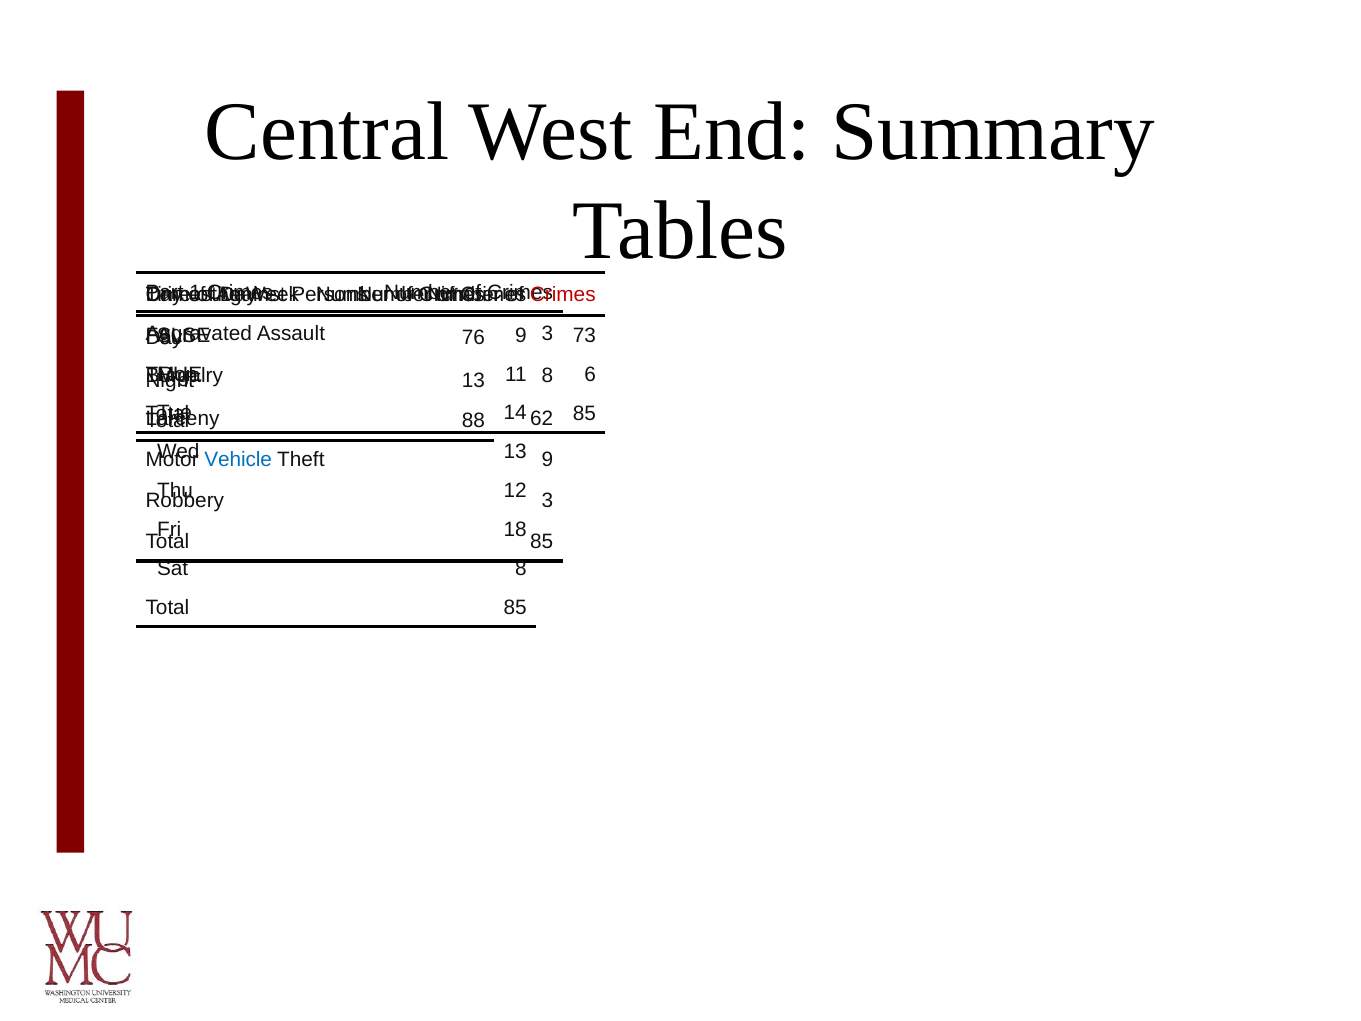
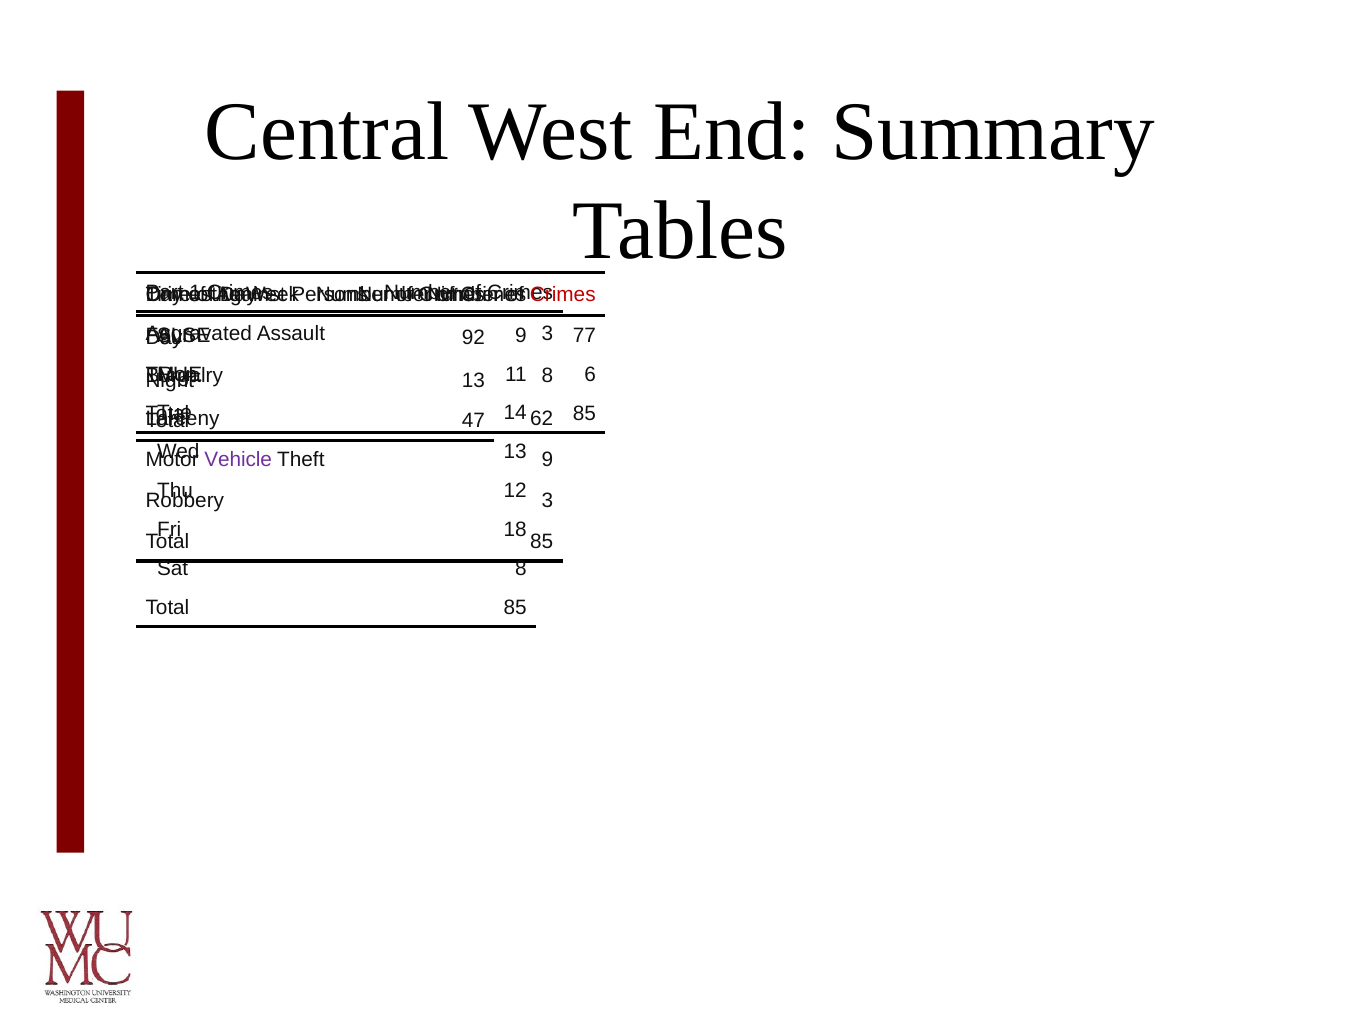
73: 73 -> 77 (584, 335)
76: 76 -> 92 (473, 337)
88: 88 -> 47 (473, 421)
Vehicle colour: blue -> purple (238, 460)
